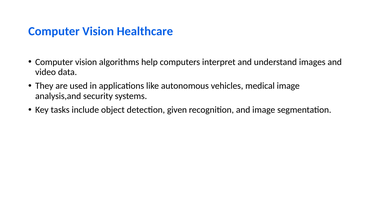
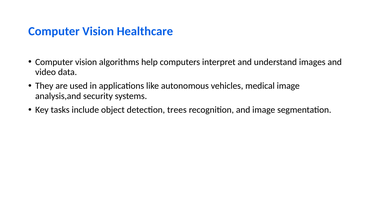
given: given -> trees (177, 110)
